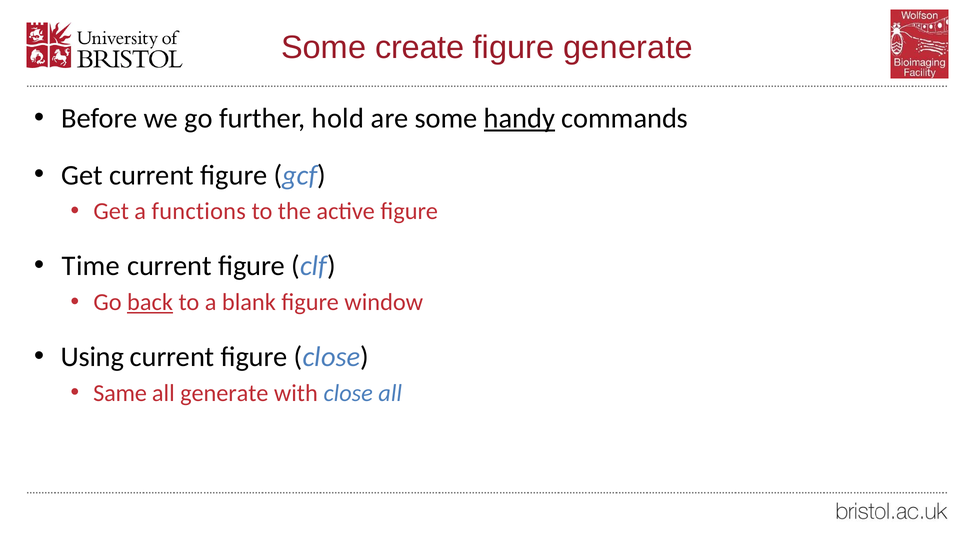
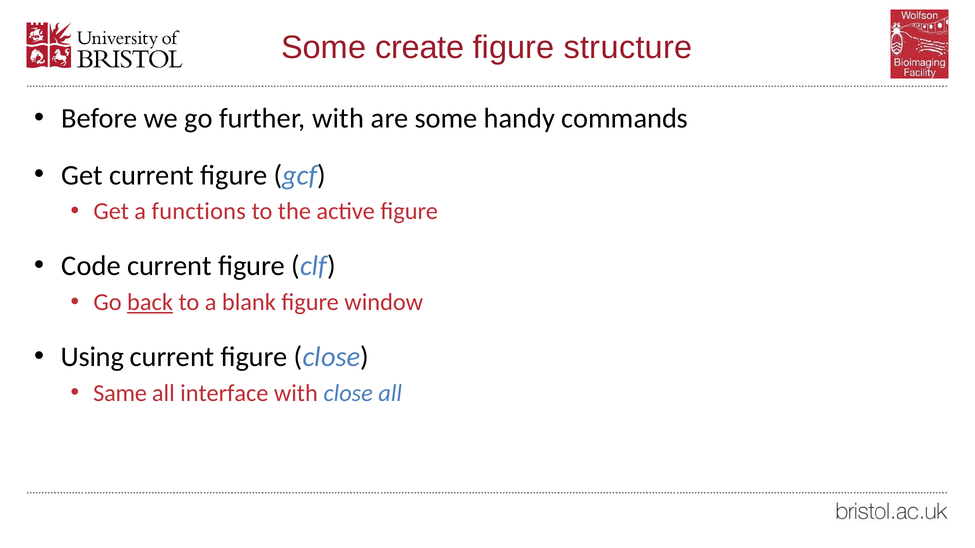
figure generate: generate -> structure (628, 47)
further hold: hold -> with (338, 118)
handy underline: present -> none (519, 118)
Time: Time -> Code (91, 266)
all generate: generate -> interface (224, 394)
